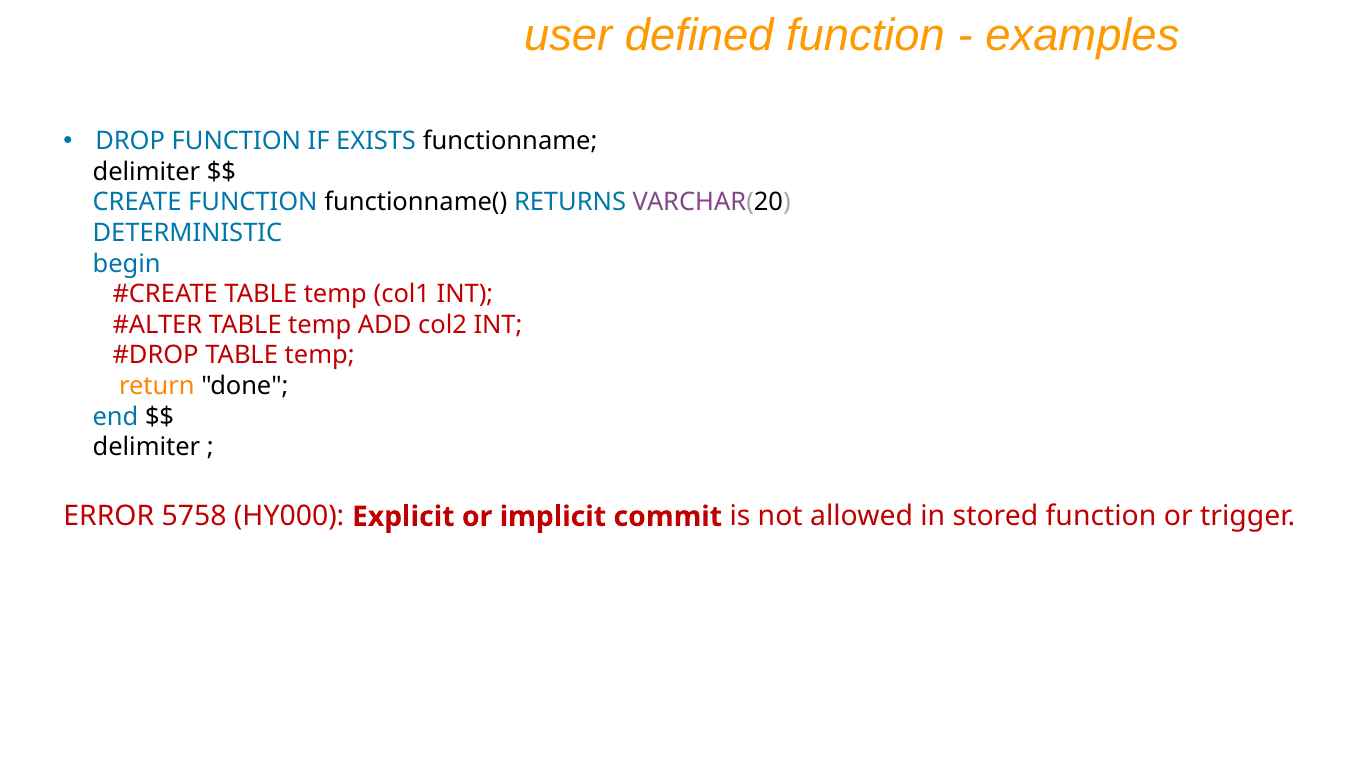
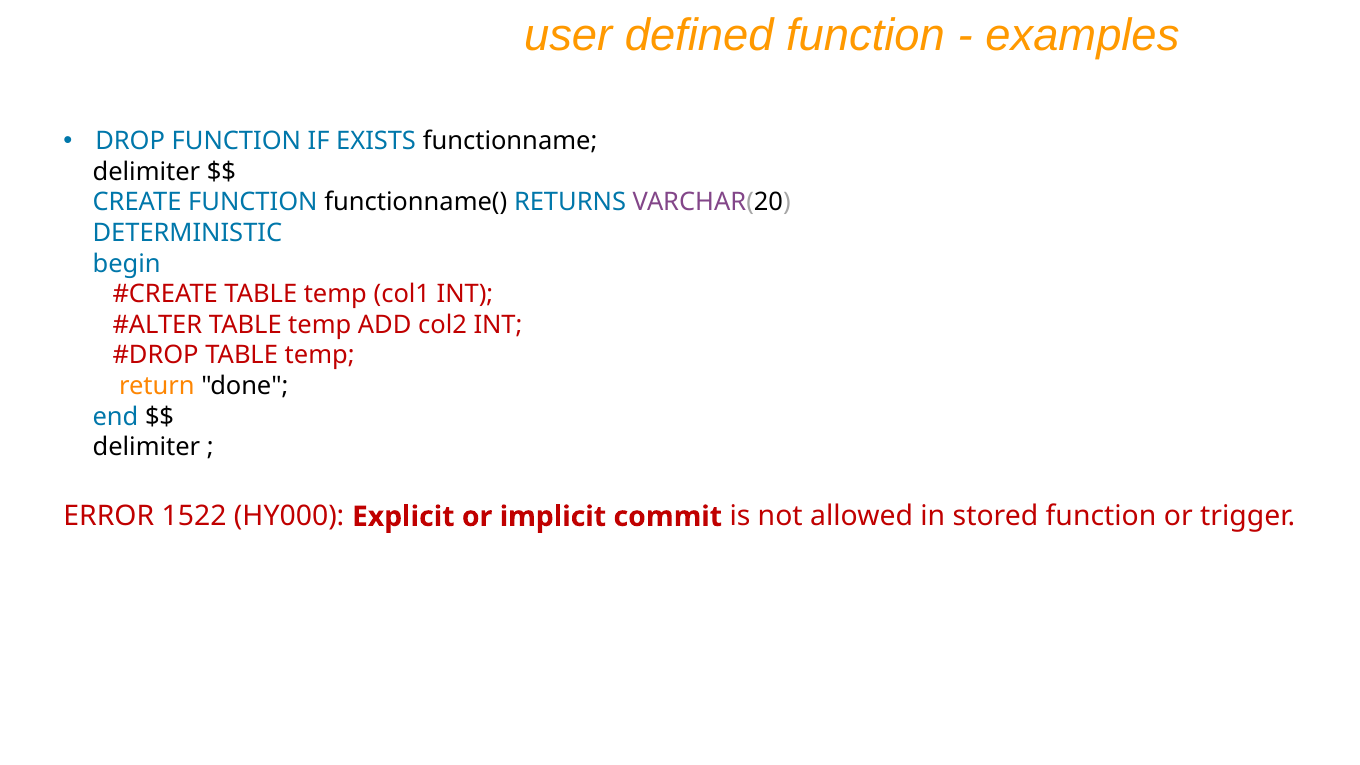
5758: 5758 -> 1522 (194, 517)
